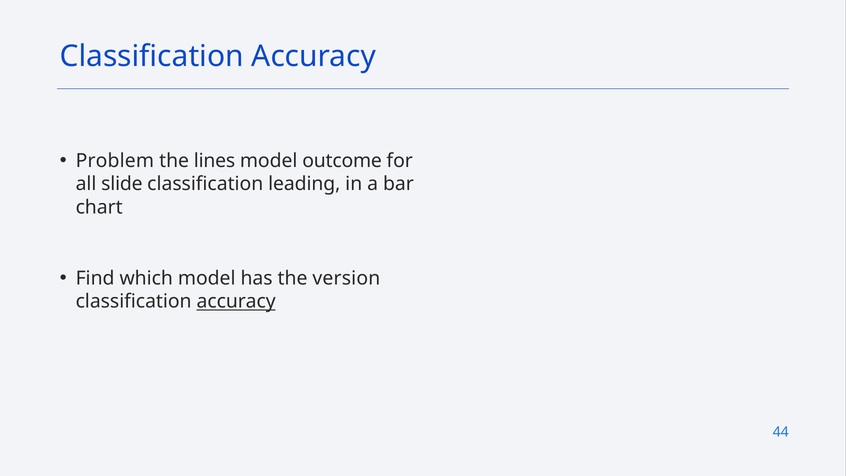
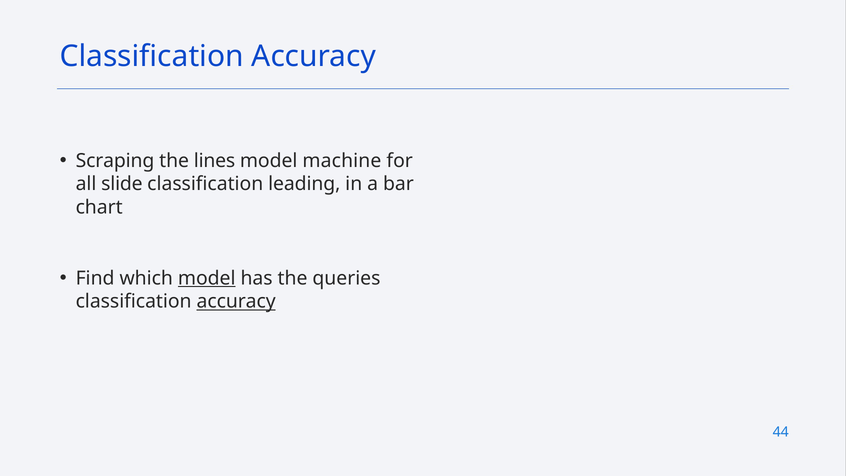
Problem: Problem -> Scraping (115, 161)
outcome: outcome -> machine (342, 161)
model underline: none -> present (207, 278)
version: version -> queries (346, 278)
